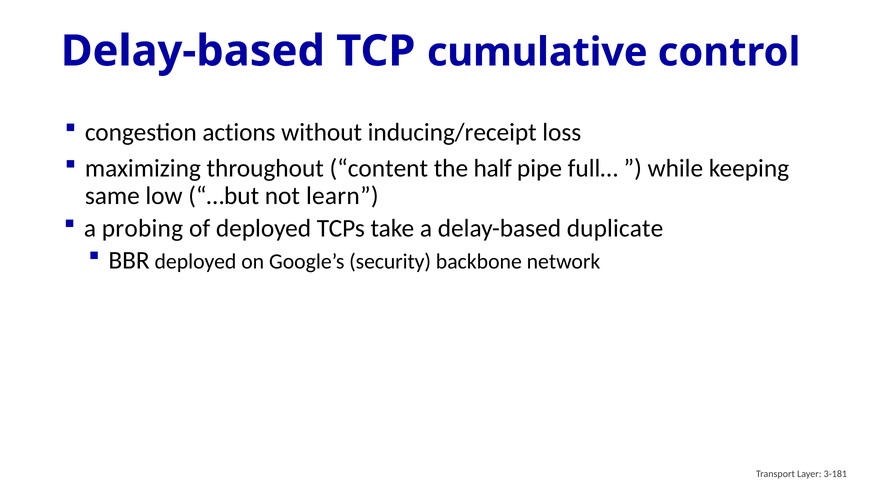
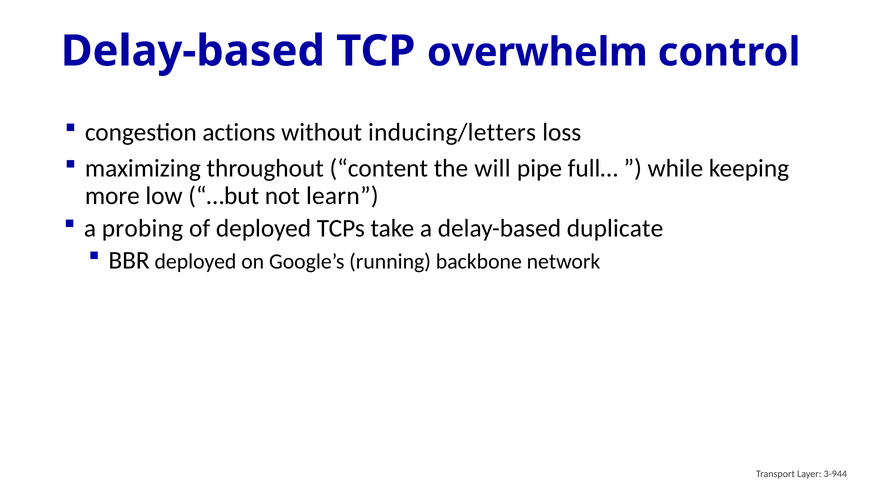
cumulative: cumulative -> overwhelm (537, 52)
inducing/receipt: inducing/receipt -> inducing/letters (452, 132)
half: half -> will (492, 168)
same: same -> more (112, 196)
security: security -> running (390, 261)
3-181: 3-181 -> 3-944 (835, 473)
